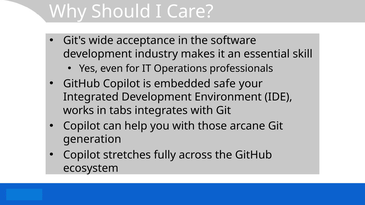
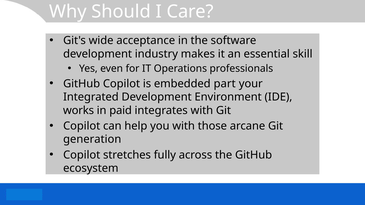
safe: safe -> part (225, 84)
tabs: tabs -> paid (121, 111)
